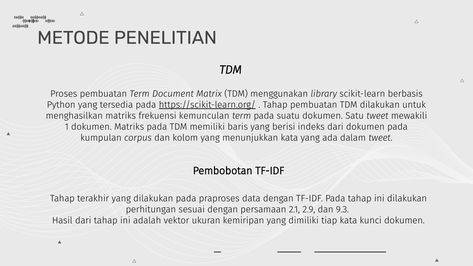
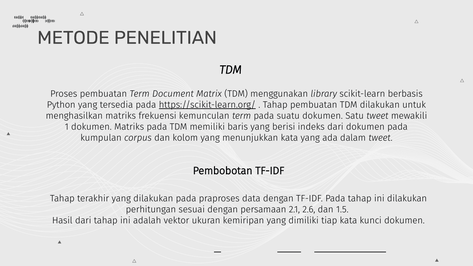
2.9: 2.9 -> 2.6 (309, 209)
9.3: 9.3 -> 1.5 (342, 209)
